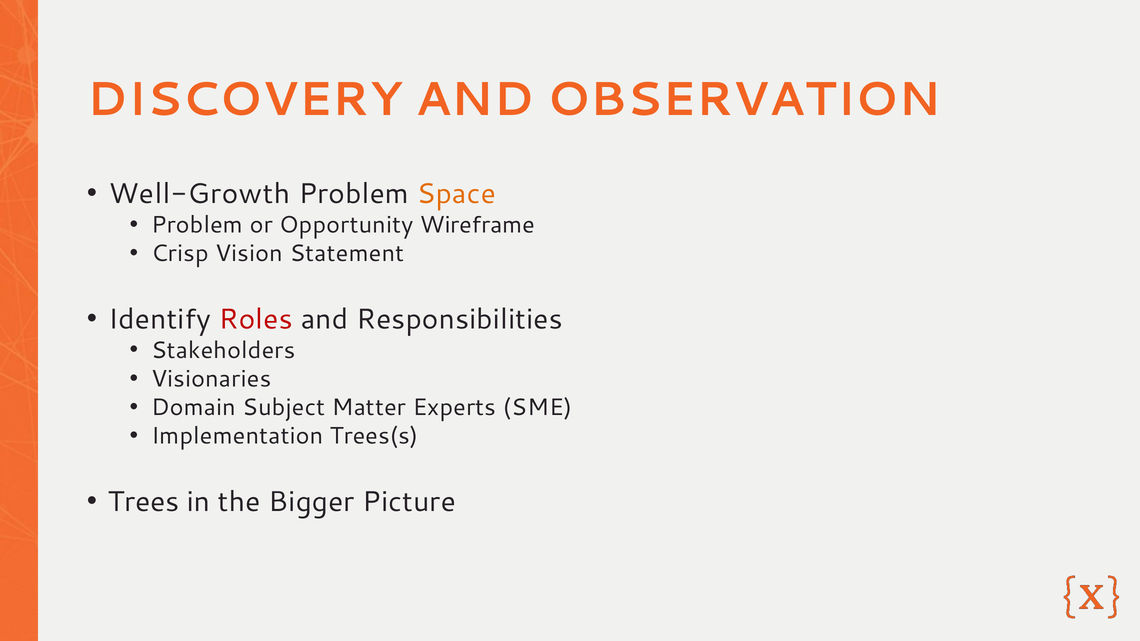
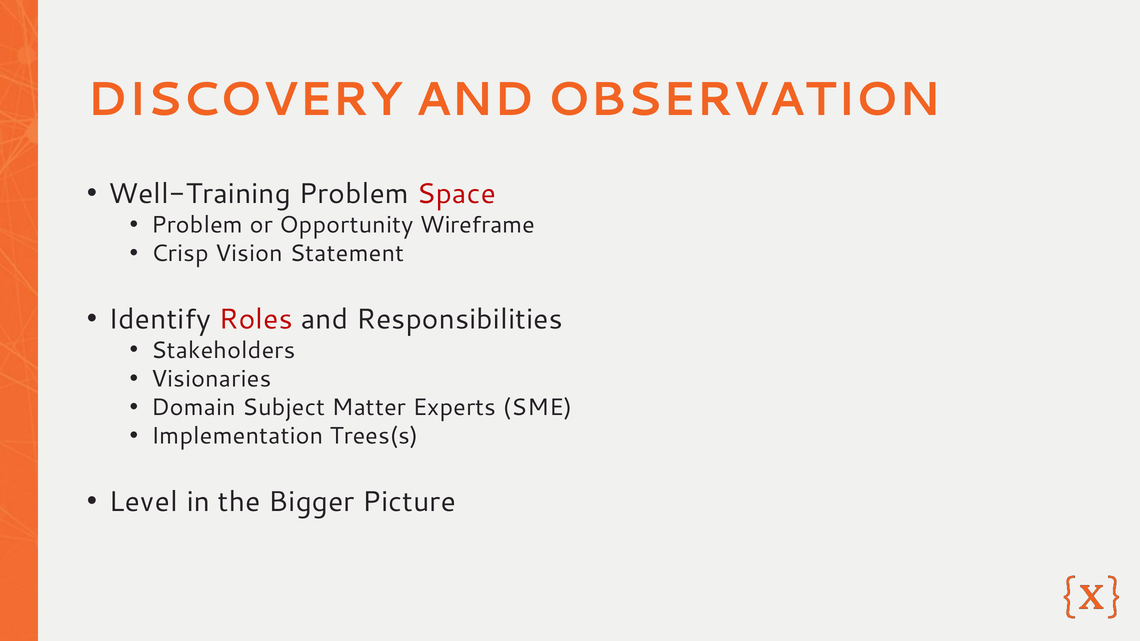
Well-Growth: Well-Growth -> Well-Training (200, 194)
Space colour: orange -> red (456, 194)
Trees: Trees -> Level (143, 502)
